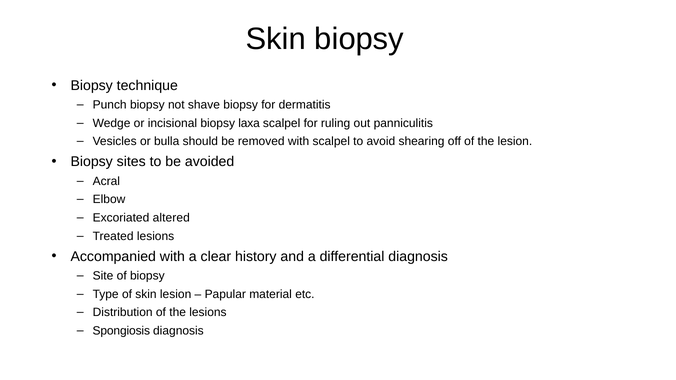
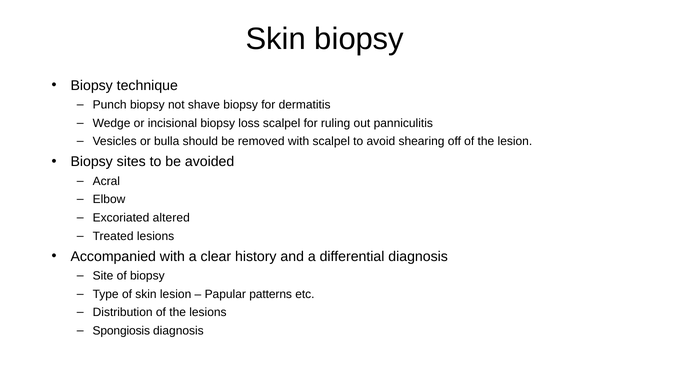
laxa: laxa -> loss (249, 123)
material: material -> patterns (271, 294)
